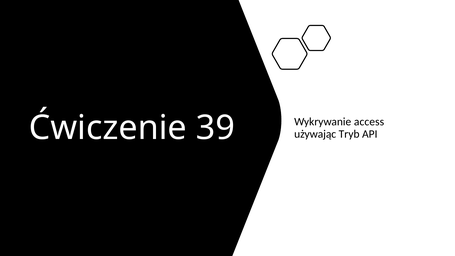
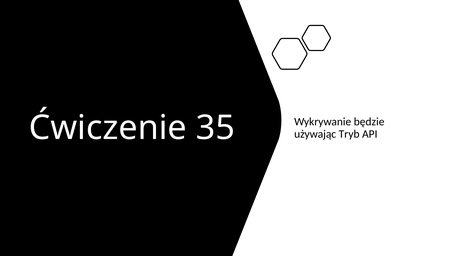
39: 39 -> 35 (215, 128)
access: access -> będzie (369, 122)
